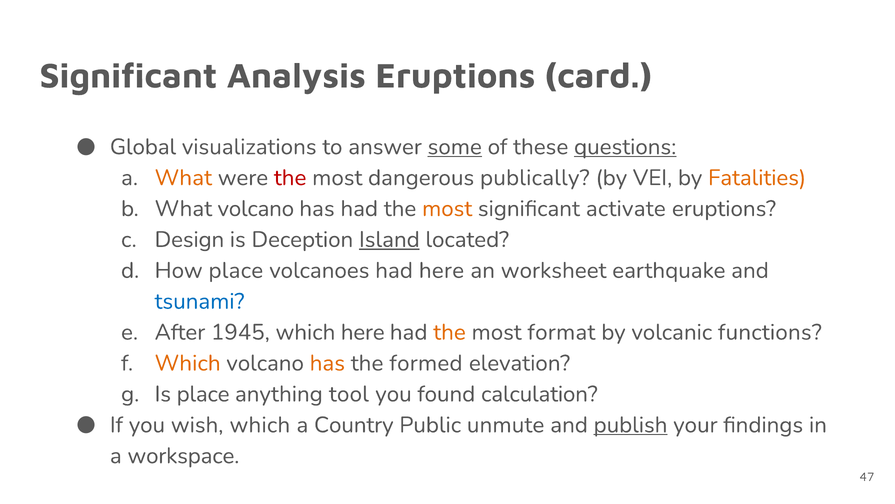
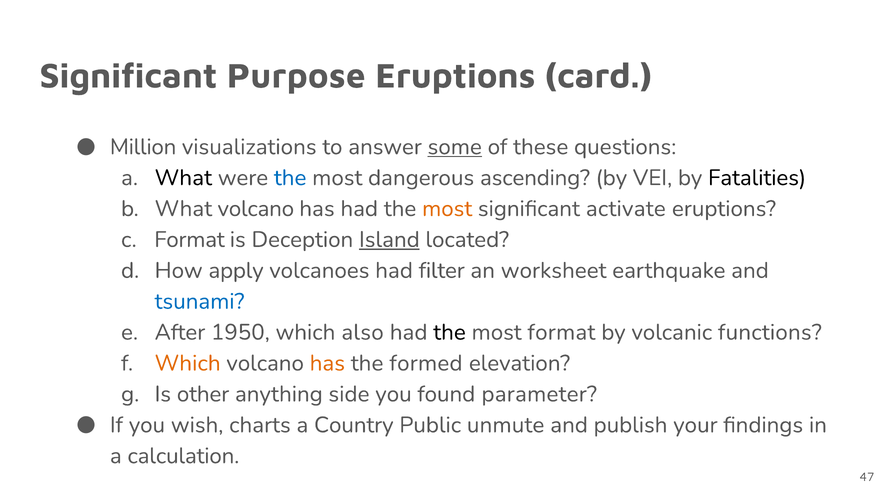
Analysis: Analysis -> Purpose (296, 76)
Global: Global -> Million (143, 147)
questions underline: present -> none (625, 147)
What colour: orange -> black (183, 178)
the colour: red -> blue (290, 178)
publically: publically -> ascending (535, 178)
Fatalities colour: orange -> black (757, 178)
Design: Design -> Format (189, 239)
How place: place -> apply (236, 270)
had here: here -> filter (442, 270)
1945: 1945 -> 1950 (240, 332)
which here: here -> also (363, 332)
the colour: orange -> black (450, 332)
Is place: place -> other (203, 394)
tool: tool -> side (349, 394)
calculation: calculation -> parameter (539, 394)
wish which: which -> charts (260, 424)
publish underline: present -> none (631, 424)
workspace: workspace -> calculation (183, 455)
